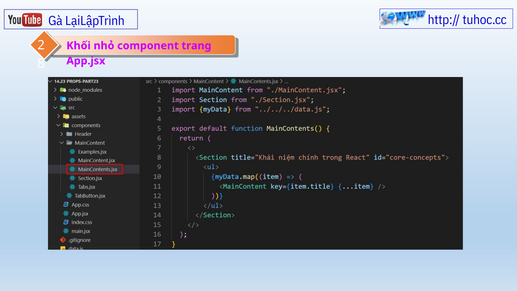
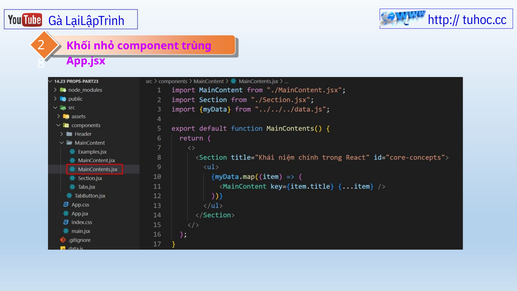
trang: trang -> trùng (197, 46)
